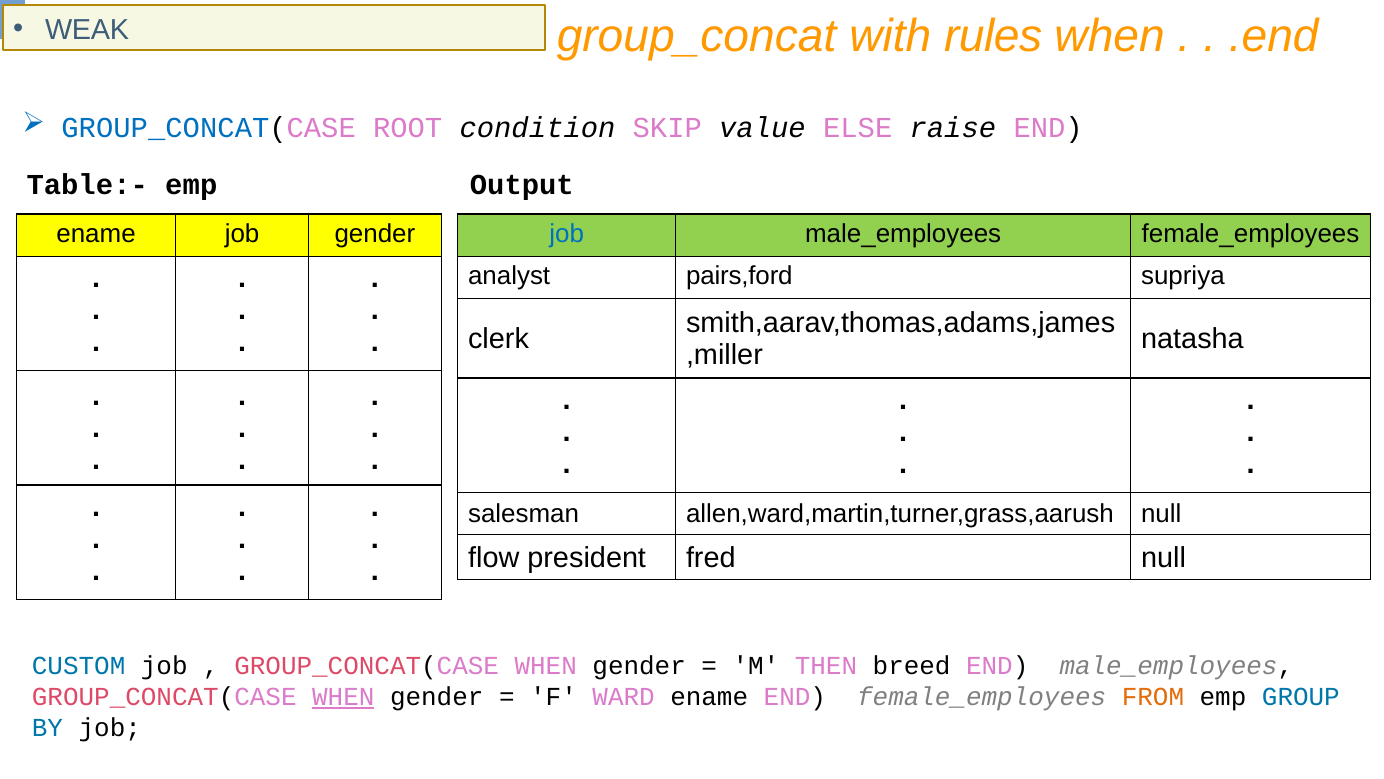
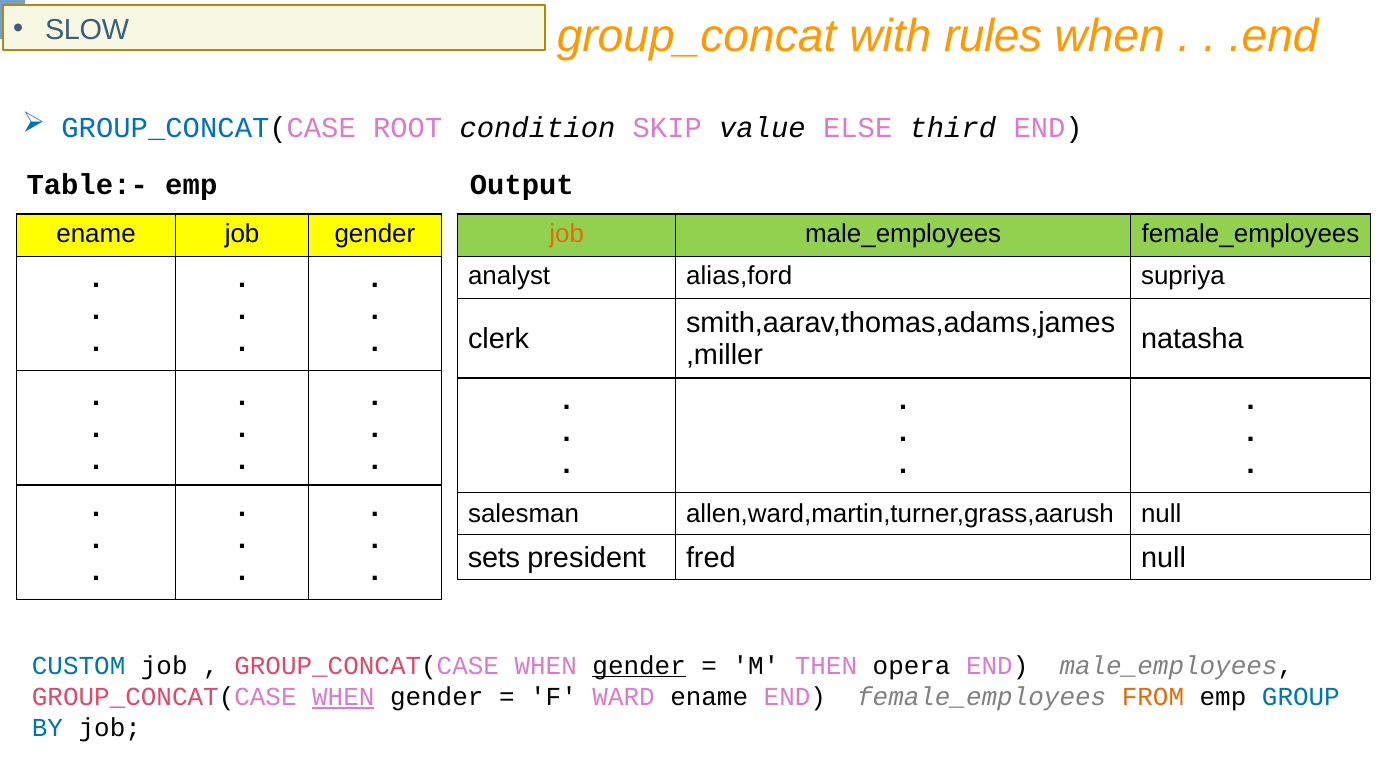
WEAK: WEAK -> SLOW (87, 30)
raise: raise -> third (953, 128)
job colour: blue -> orange (567, 234)
pairs,ford: pairs,ford -> alias,ford (739, 276)
flow: flow -> sets (494, 557)
gender underline: none -> present (639, 665)
breed: breed -> opera (912, 665)
